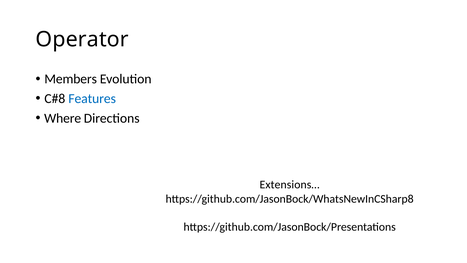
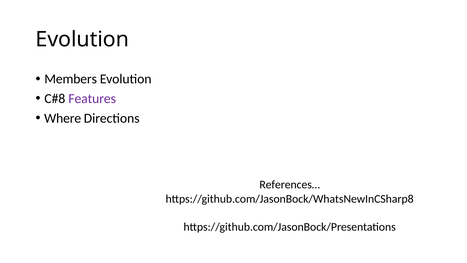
Operator: Operator -> Evolution (82, 39)
Features colour: blue -> purple (92, 99)
Extensions…: Extensions… -> References… (290, 185)
